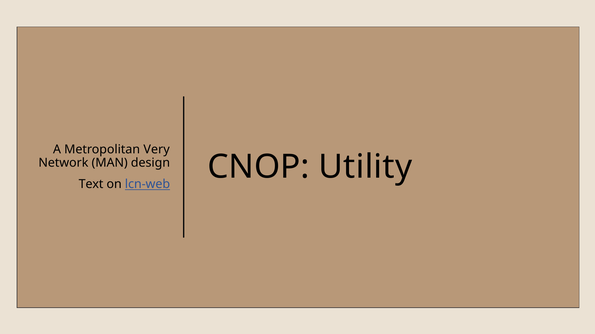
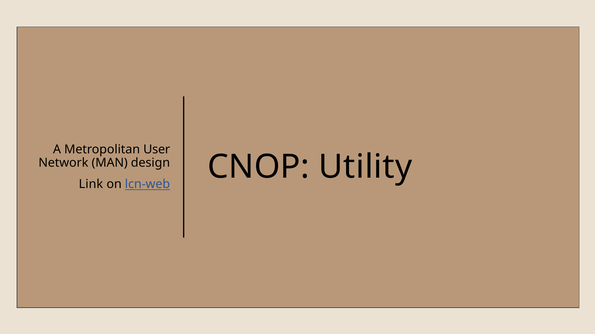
Very: Very -> User (157, 150)
Text: Text -> Link (91, 184)
